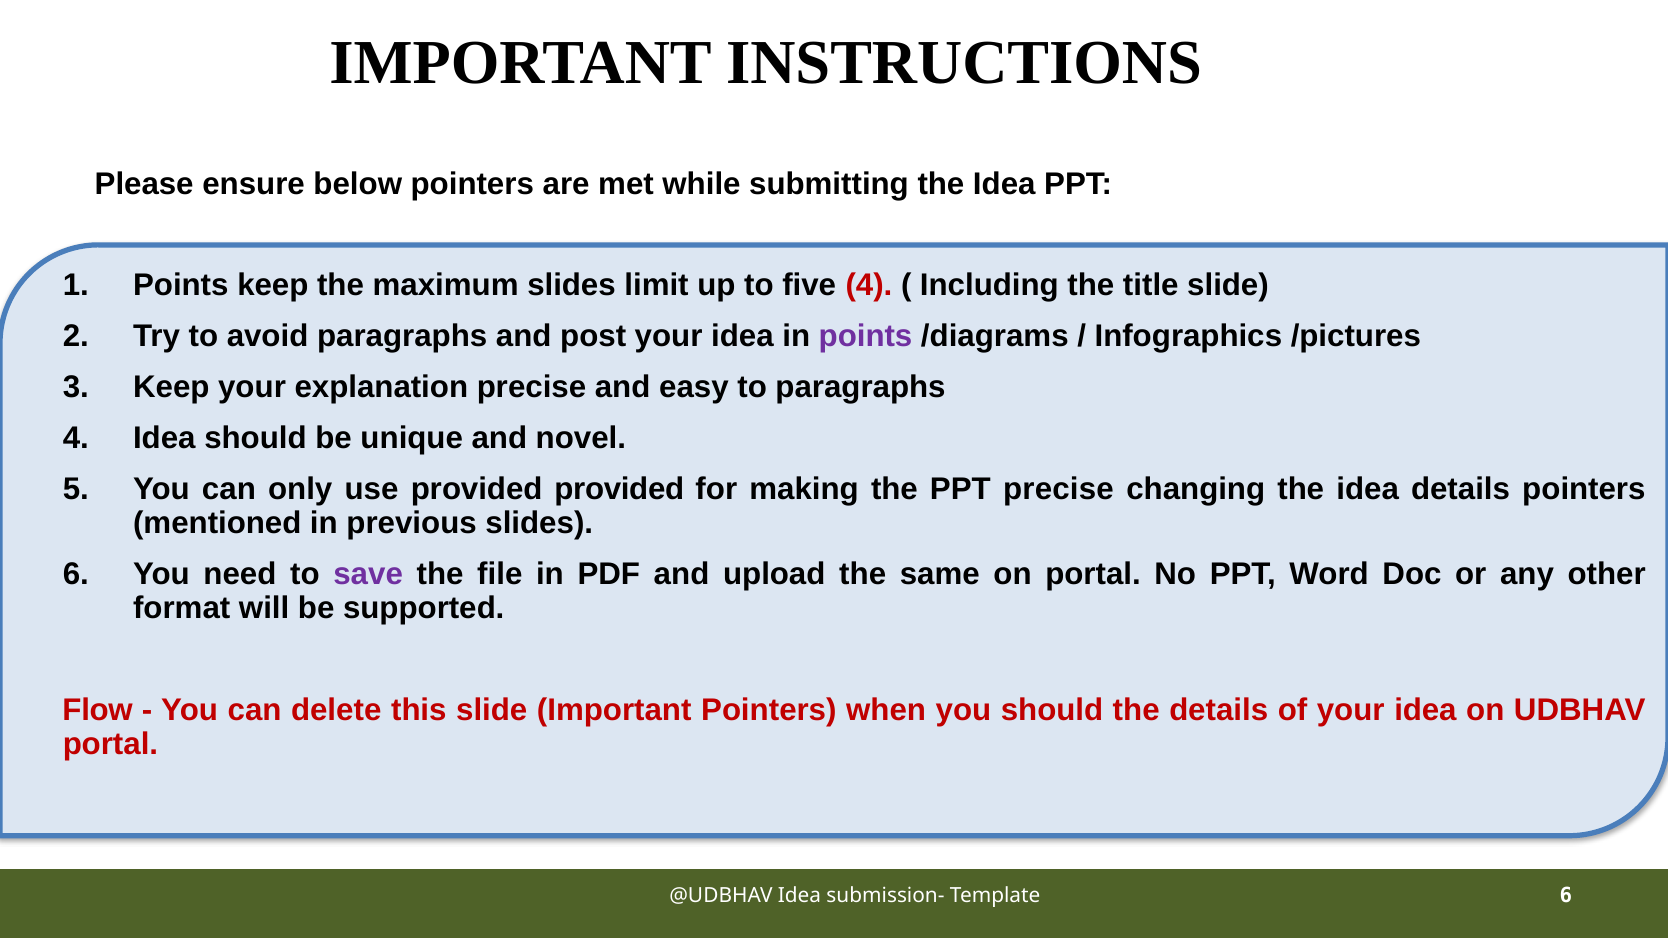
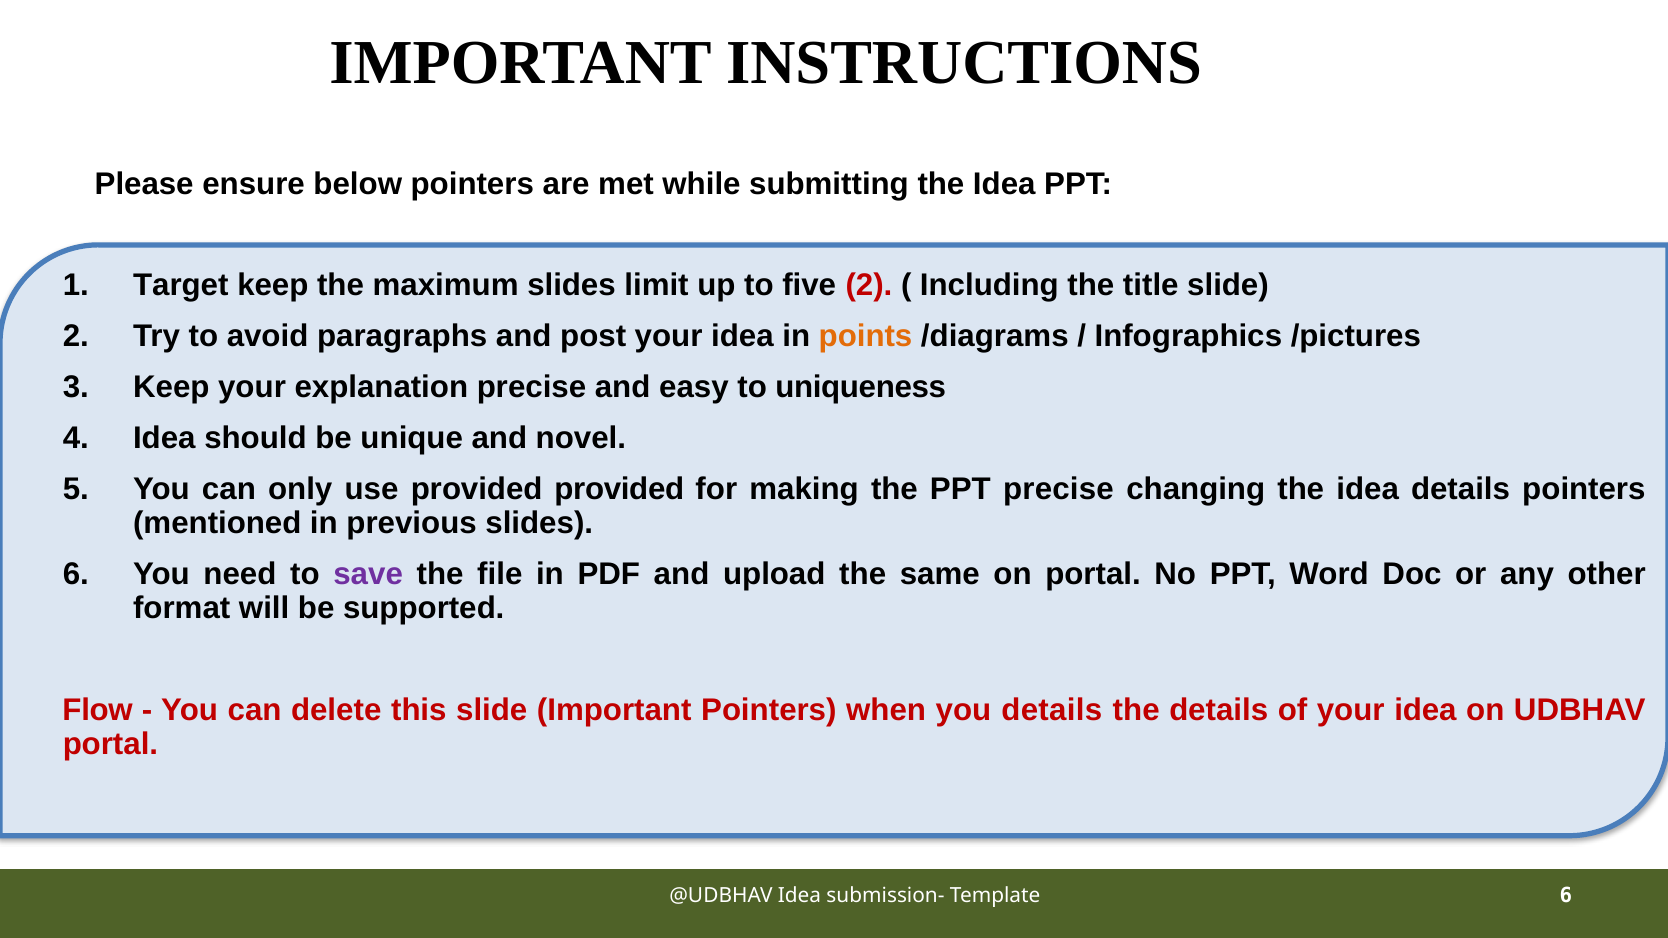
Points: Points -> Target (181, 285)
five 4: 4 -> 2 (869, 285)
points colour: purple -> orange (866, 336)
to paragraphs: paragraphs -> uniqueness (861, 387)
you should: should -> details (1052, 711)
